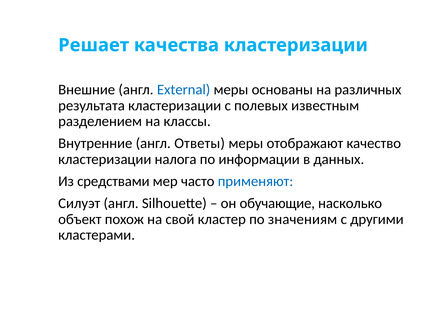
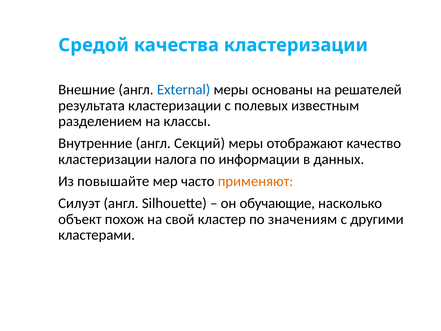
Решает: Решает -> Средой (94, 45)
различных: различных -> решателей (368, 90)
Ответы: Ответы -> Секций (200, 143)
средствами: средствами -> повышайте (113, 181)
применяют colour: blue -> orange (256, 181)
